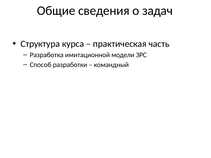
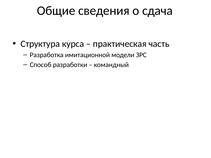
задач: задач -> сдача (157, 11)
